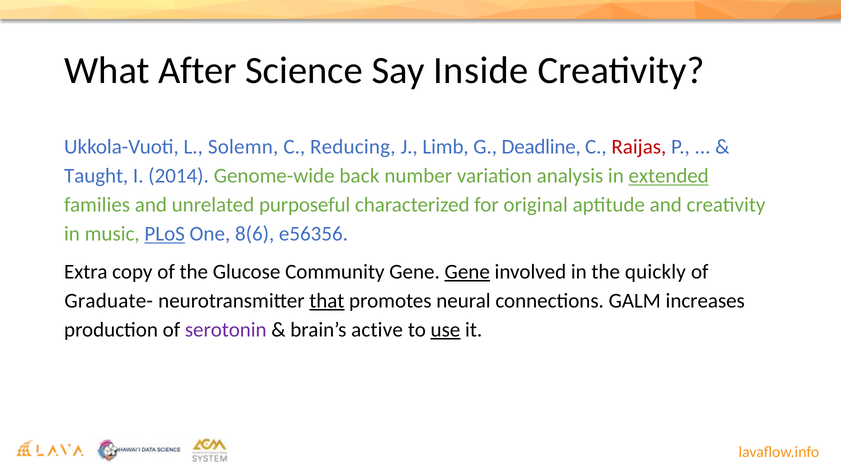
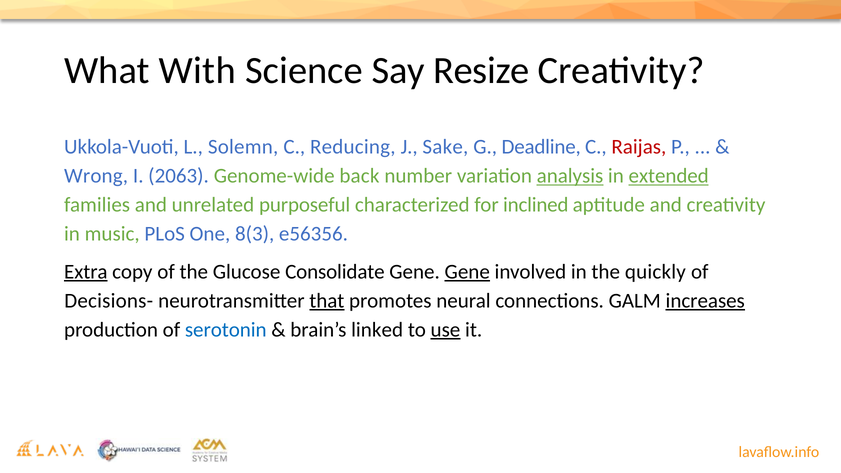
After: After -> With (197, 71)
Inside: Inside -> Resize (481, 71)
Limb: Limb -> Sake (445, 147)
Taught: Taught -> Wrong (96, 176)
2014: 2014 -> 2063 (179, 176)
analysis underline: none -> present (570, 176)
original: original -> inclined (536, 205)
PLoS underline: present -> none (165, 234)
8(6: 8(6 -> 8(3 (255, 234)
Extra underline: none -> present (86, 272)
Community: Community -> Consolidate (335, 272)
Graduate-: Graduate- -> Decisions- (109, 301)
increases underline: none -> present (705, 301)
serotonin colour: purple -> blue (226, 330)
active: active -> linked (377, 330)
